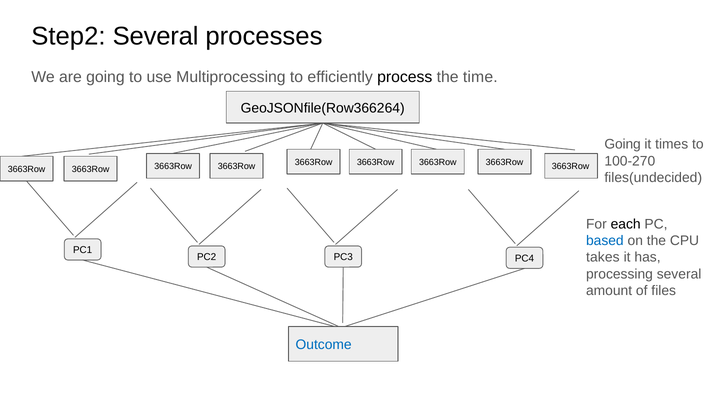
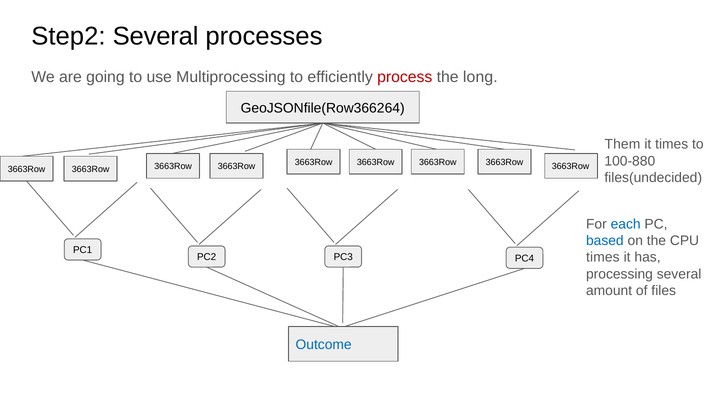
process colour: black -> red (405, 77)
time: time -> long (480, 77)
Going: Going -> Them (622, 144)
100-270: 100-270 -> 100-880 (630, 161)
each colour: black -> blue (626, 224)
takes: takes -> times (603, 257)
